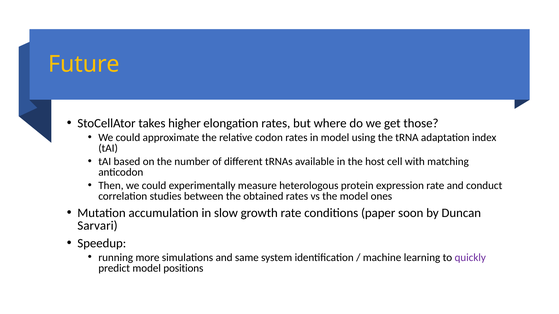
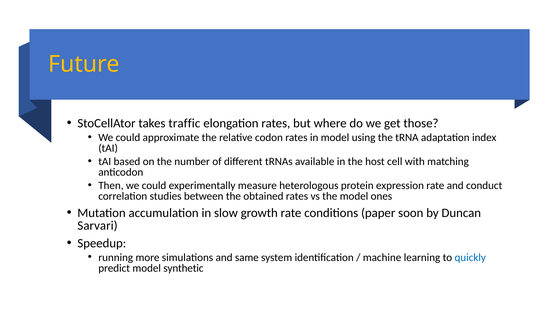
higher: higher -> traffic (184, 123)
quickly colour: purple -> blue (470, 258)
positions: positions -> synthetic (183, 268)
